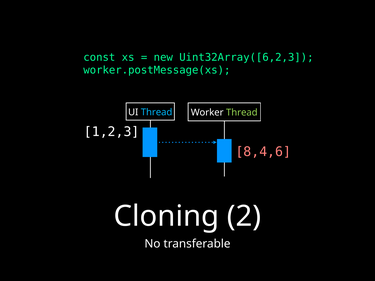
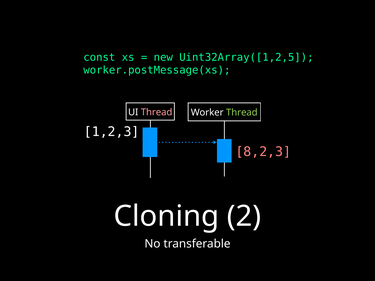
Uint32Array([6,2,3: Uint32Array([6,2,3 -> Uint32Array([1,2,5 (246, 57)
Thread colour: light blue -> pink (157, 112)
8,4,6: 8,4,6 -> 8,2,3 (263, 152)
